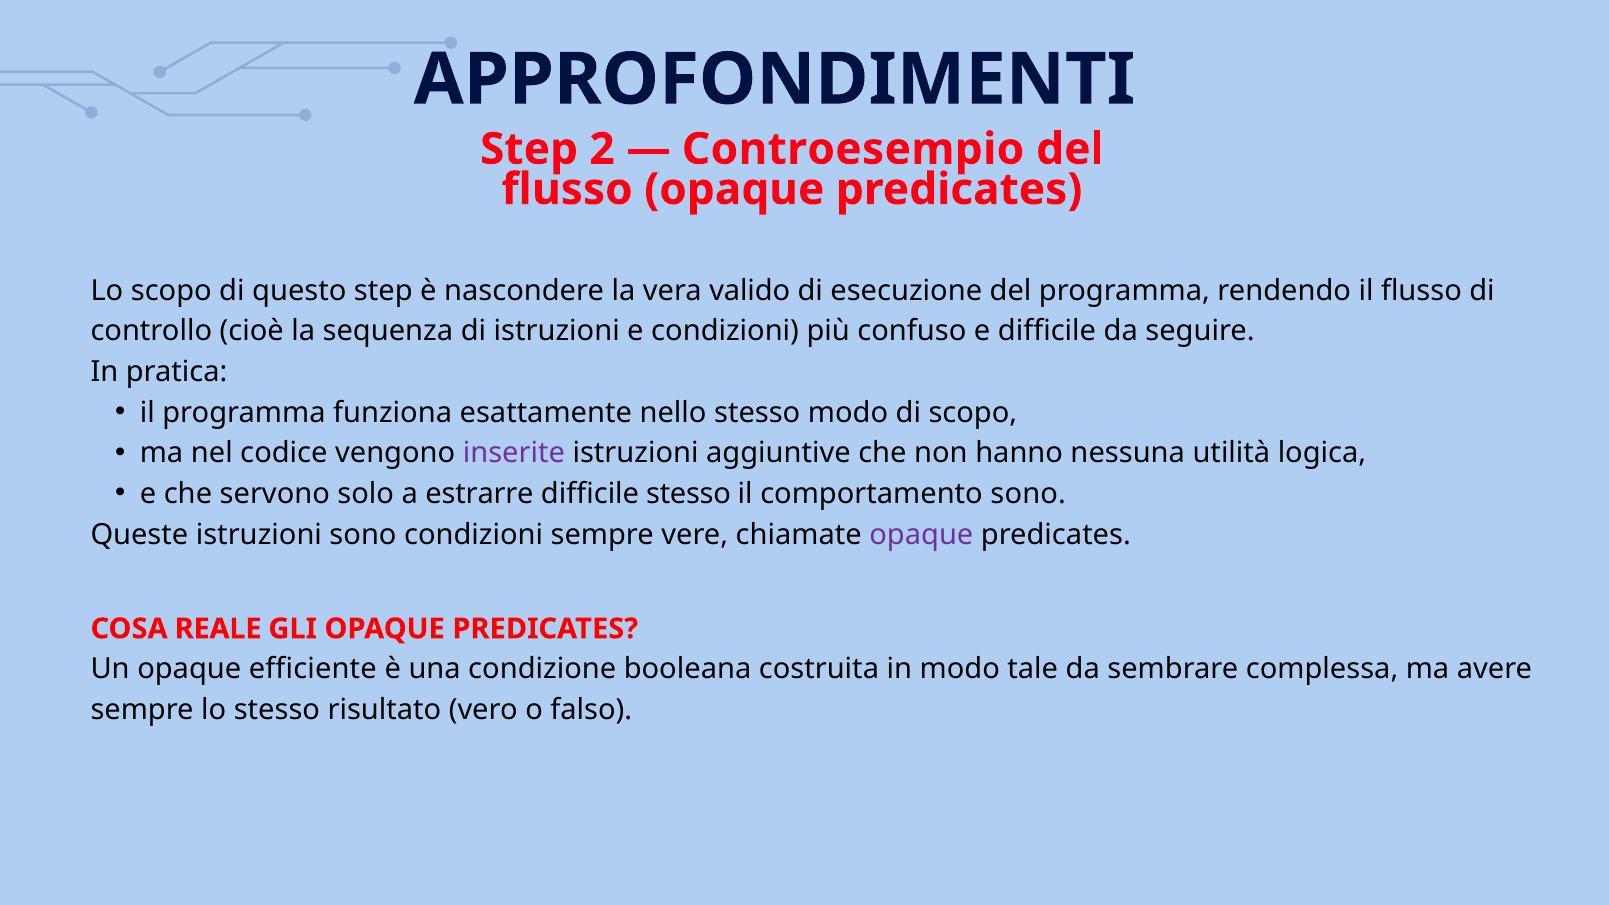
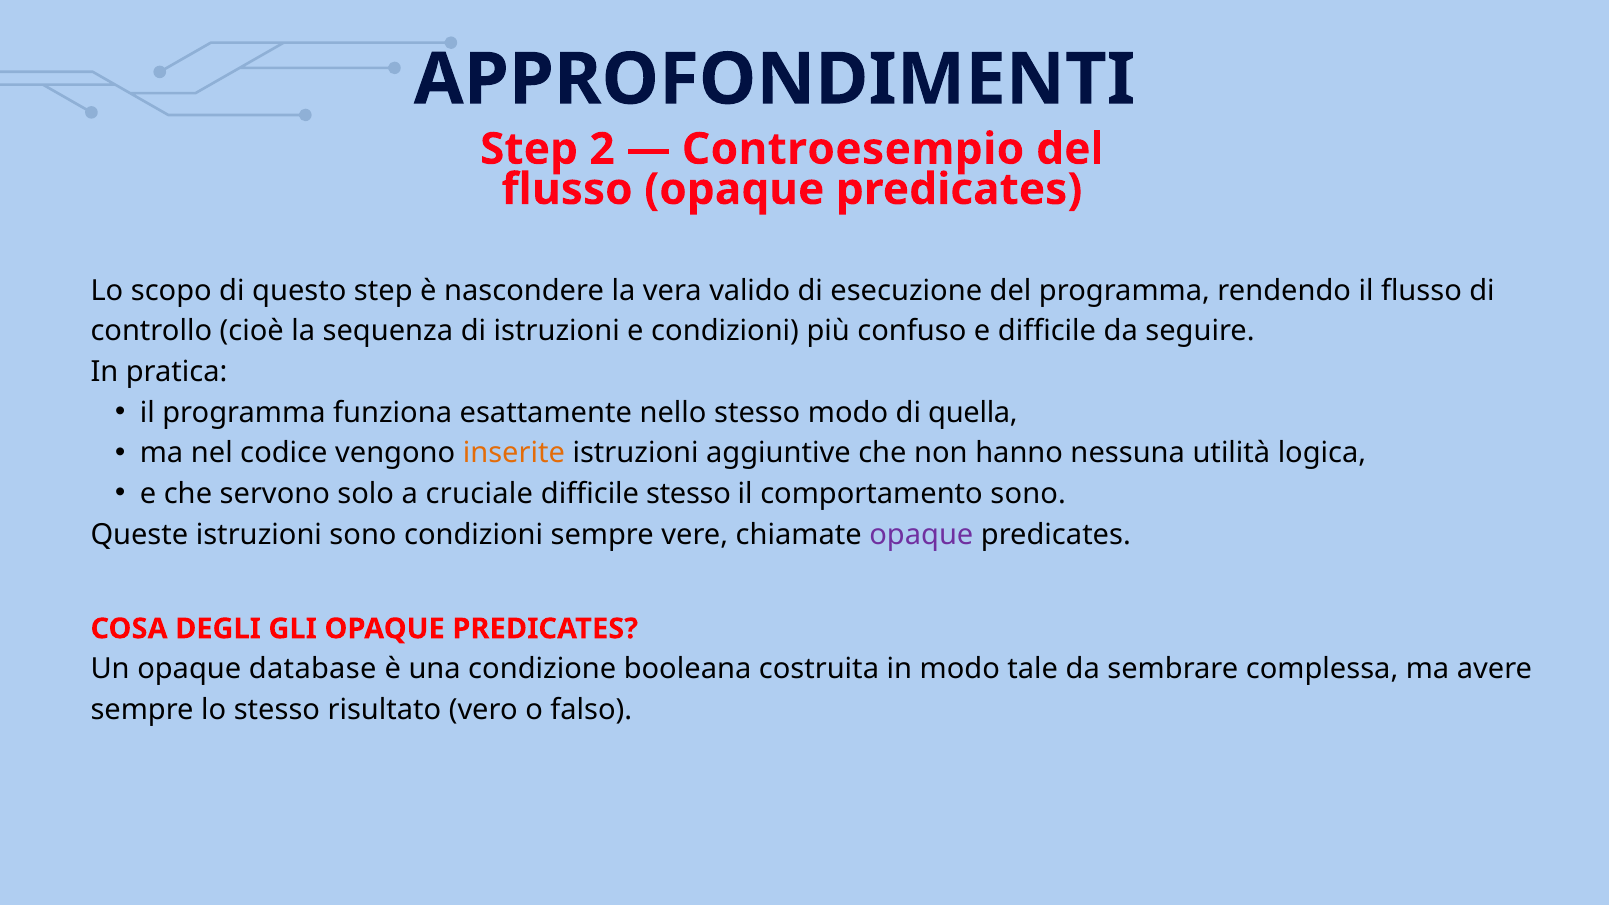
di scopo: scopo -> quella (973, 412)
inserite colour: purple -> orange (514, 453)
estrarre: estrarre -> cruciale (479, 494)
REALE: REALE -> DEGLI (218, 629)
efficiente: efficiente -> database (313, 669)
